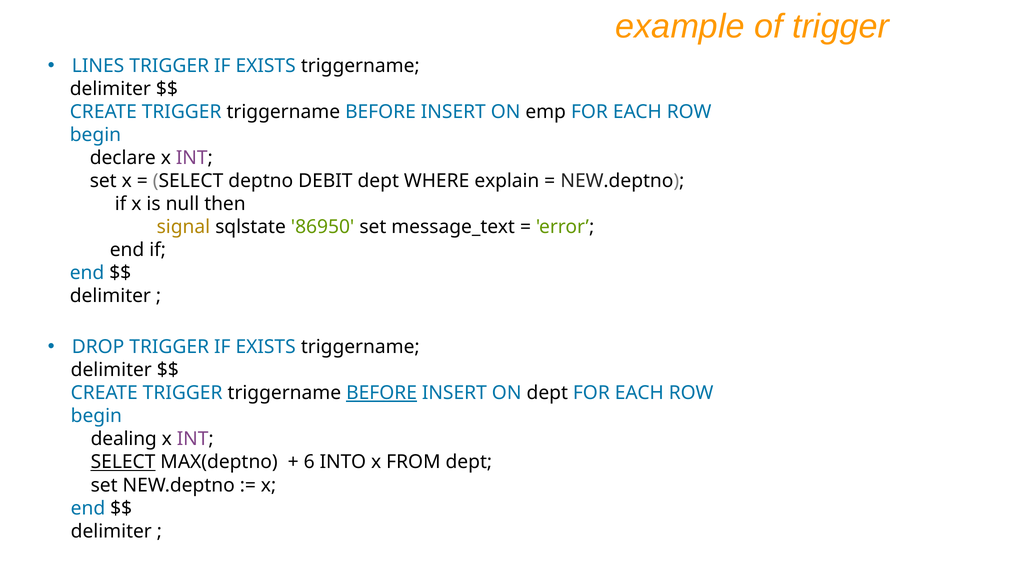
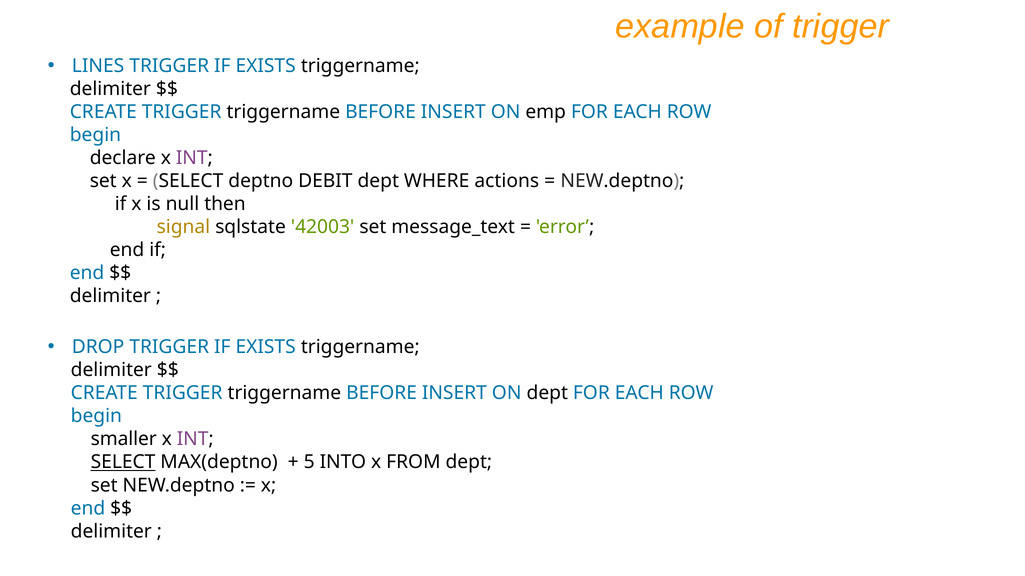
explain: explain -> actions (507, 181)
86950: 86950 -> 42003 (323, 227)
BEFORE underline: present -> none (382, 393)
dealing: dealing -> smaller (124, 440)
6: 6 -> 5 (309, 463)
